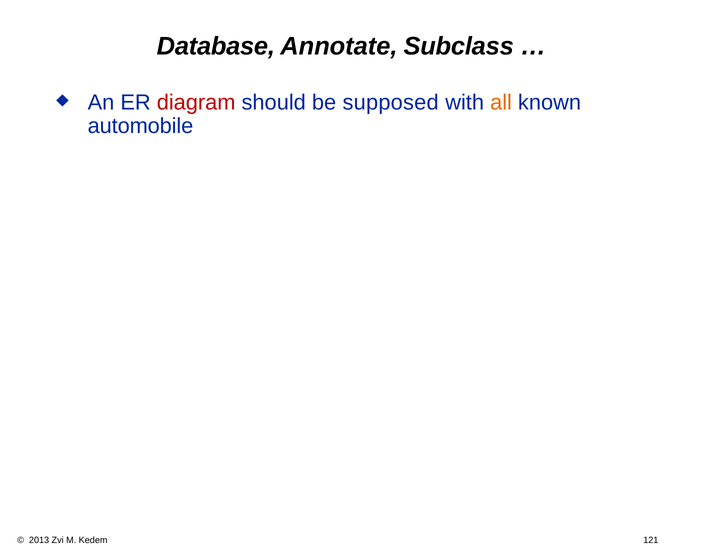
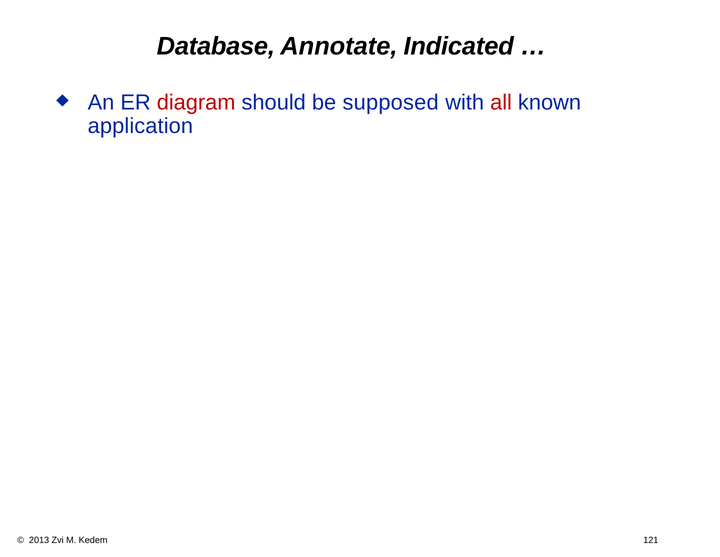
Subclass: Subclass -> Indicated (459, 46)
all colour: orange -> red (501, 103)
automobile: automobile -> application (140, 126)
